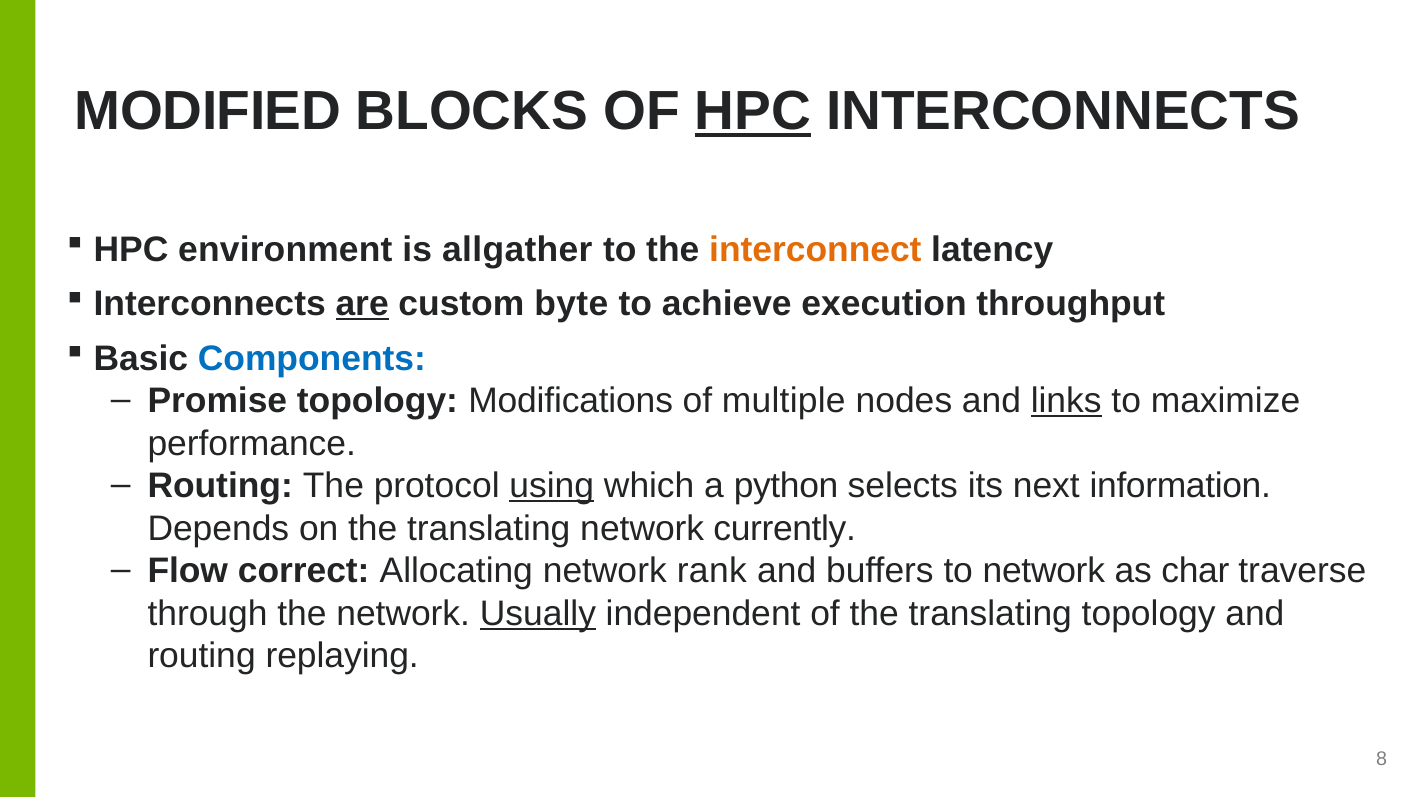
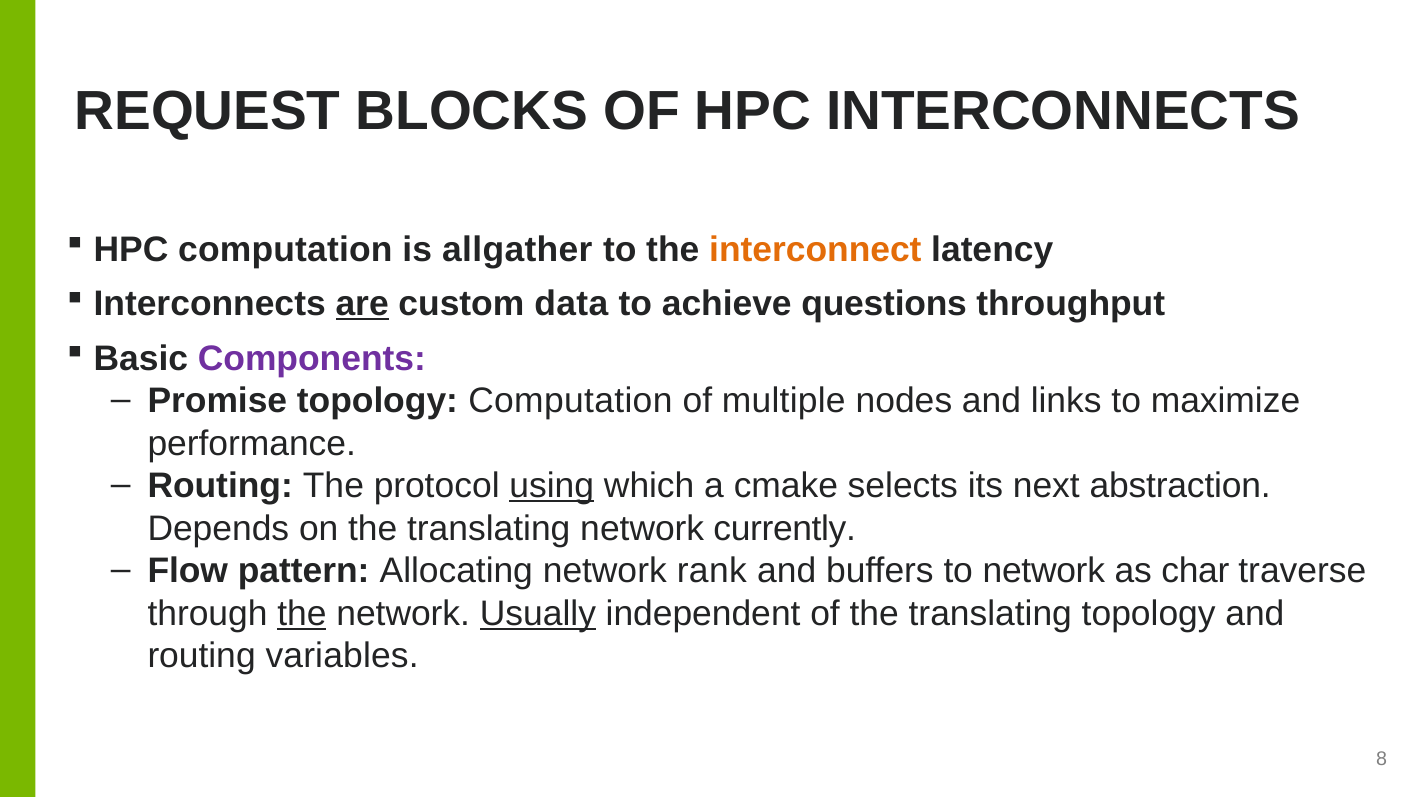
MODIFIED: MODIFIED -> REQUEST (208, 111)
HPC underline: present -> none (753, 111)
HPC environment: environment -> computation (285, 250)
byte: byte -> data (571, 304)
execution: execution -> questions (884, 304)
Components colour: blue -> purple (312, 359)
topology Modifications: Modifications -> Computation (570, 401)
links underline: present -> none (1066, 401)
python: python -> cmake (786, 486)
information: information -> abstraction (1180, 486)
correct: correct -> pattern (304, 571)
the underline: none -> present (302, 614)
replaying: replaying -> variables (342, 656)
